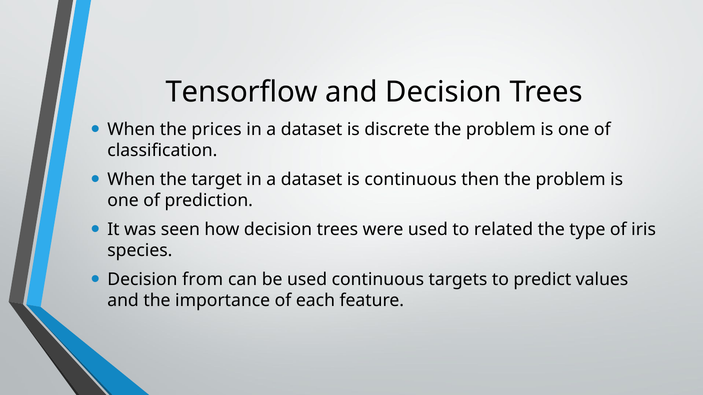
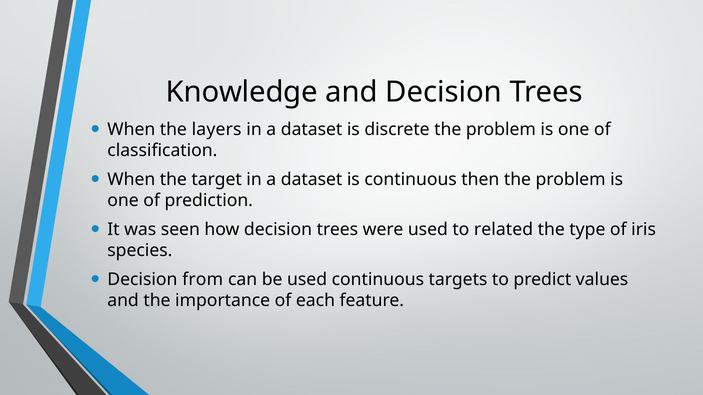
Tensorflow: Tensorflow -> Knowledge (242, 92)
prices: prices -> layers (217, 130)
